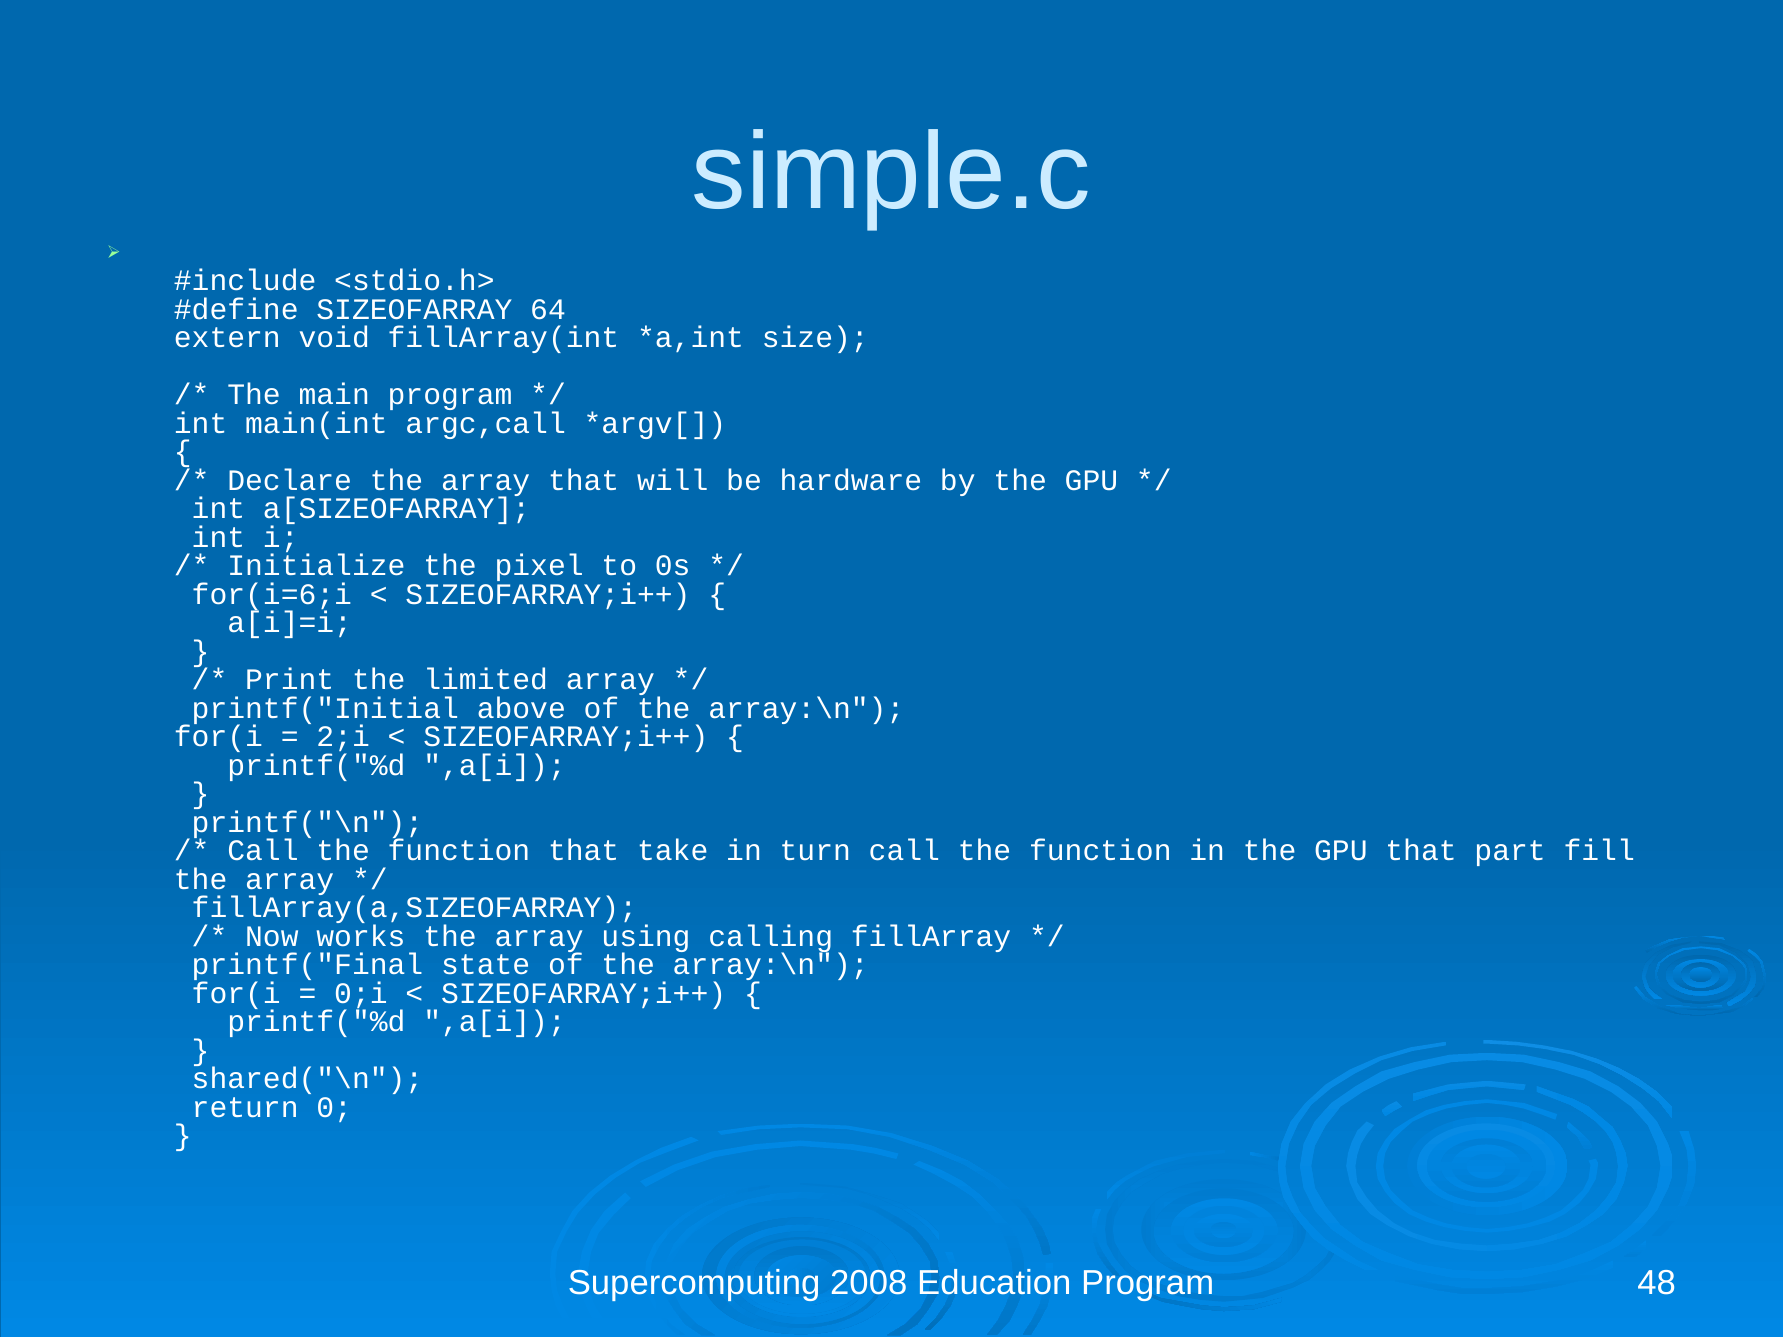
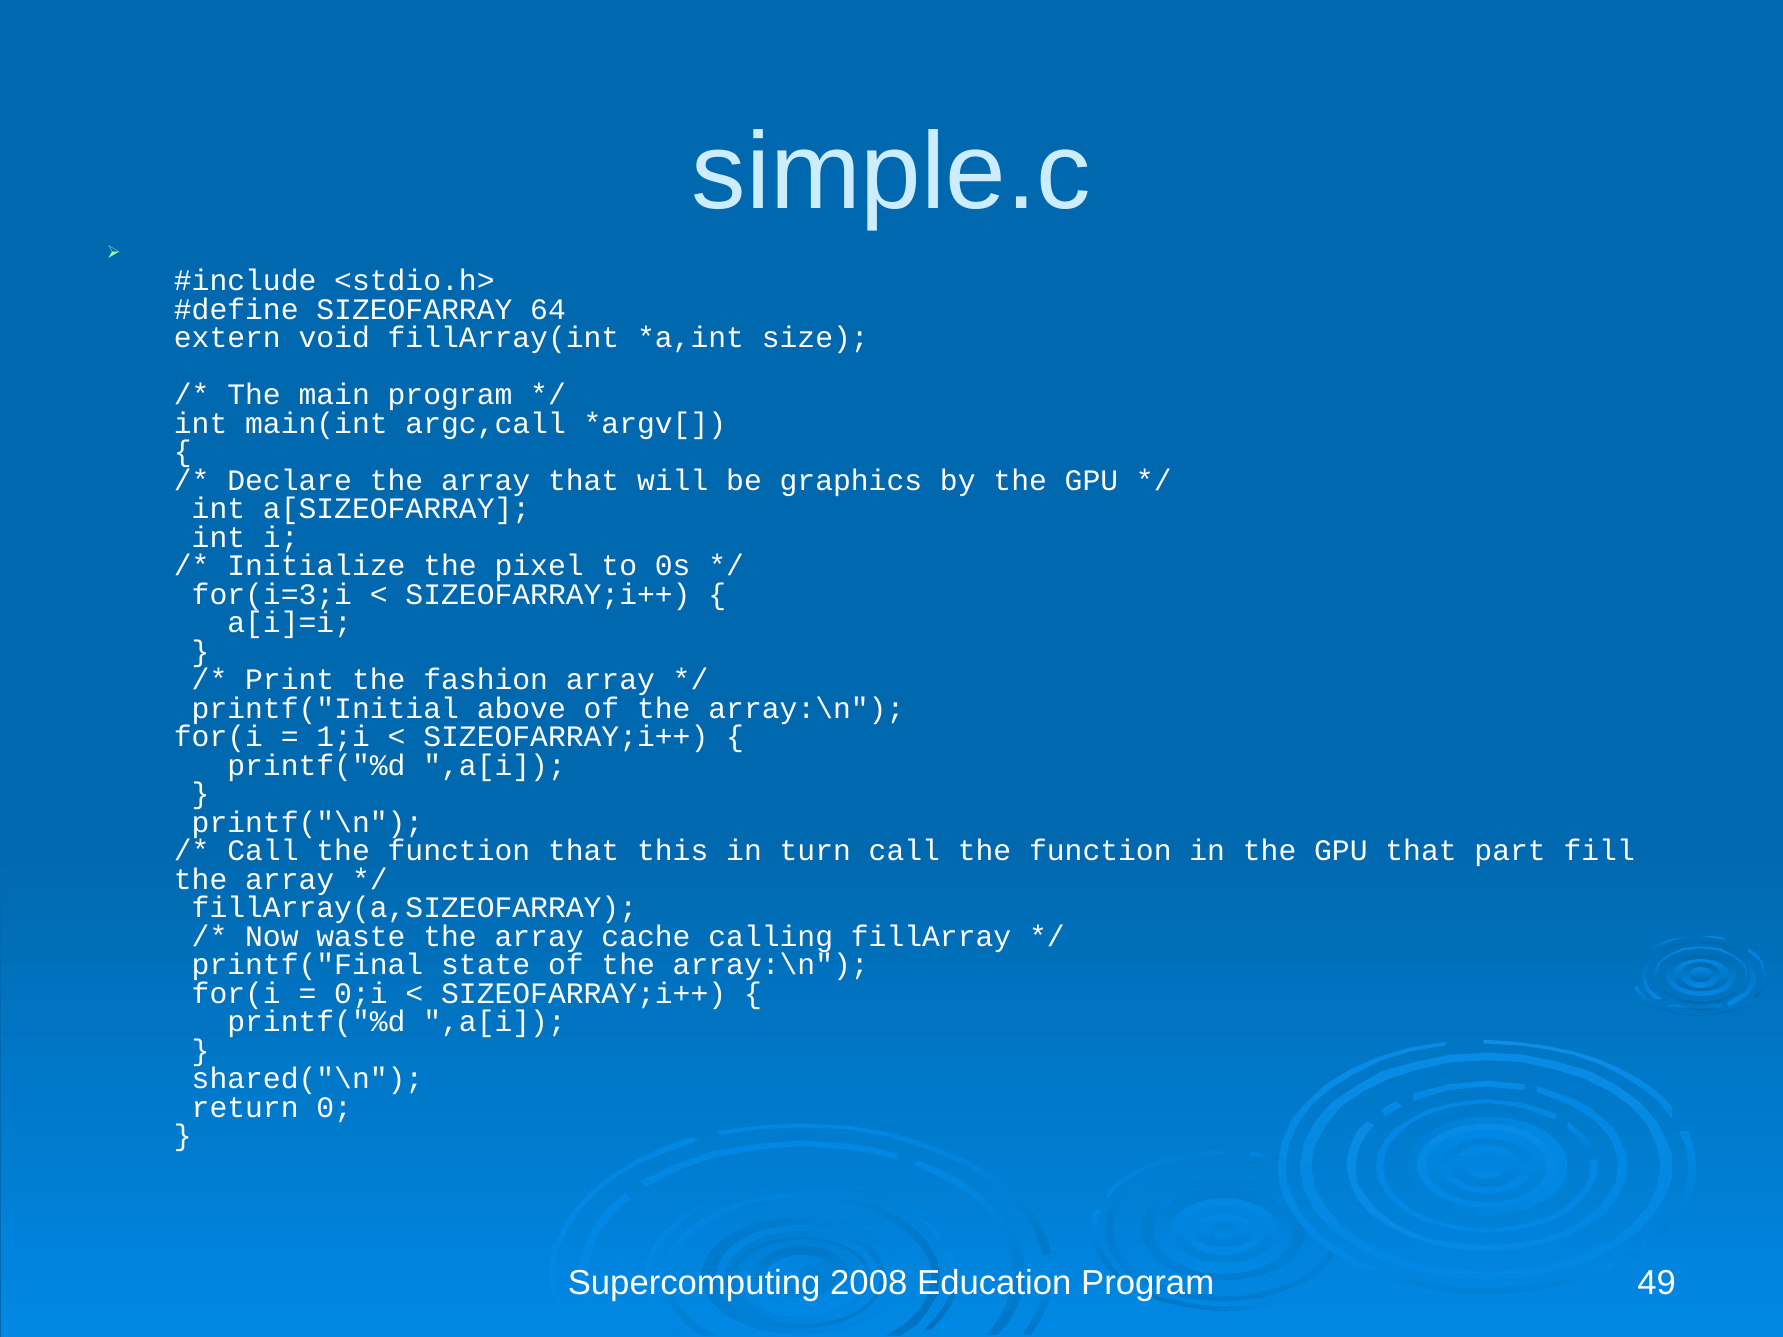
hardware: hardware -> graphics (851, 481)
for(i=6;i: for(i=6;i -> for(i=3;i (272, 595)
limited: limited -> fashion (486, 680)
2;i: 2;i -> 1;i (343, 737)
take: take -> this (673, 851)
works: works -> waste (361, 937)
using: using -> cache (646, 937)
48: 48 -> 49 (1657, 1283)
